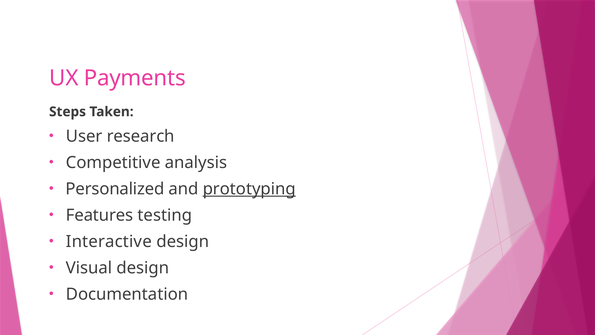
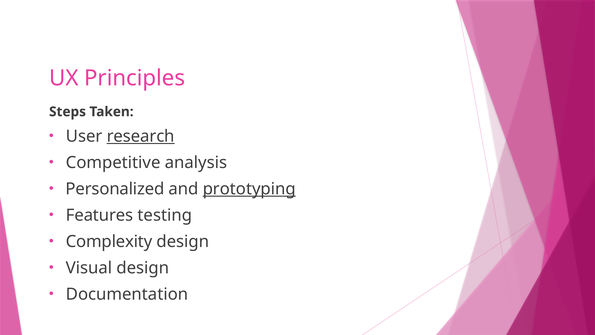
Payments: Payments -> Principles (135, 78)
research underline: none -> present (141, 136)
Interactive: Interactive -> Complexity (109, 241)
